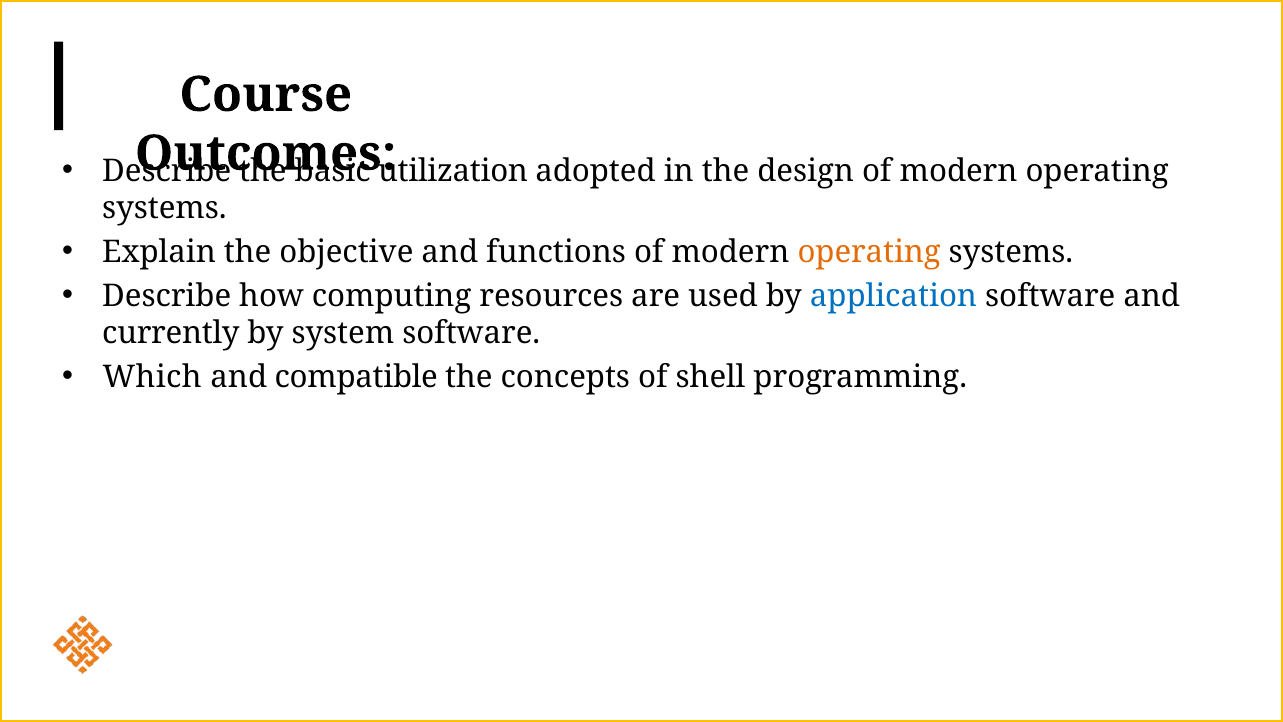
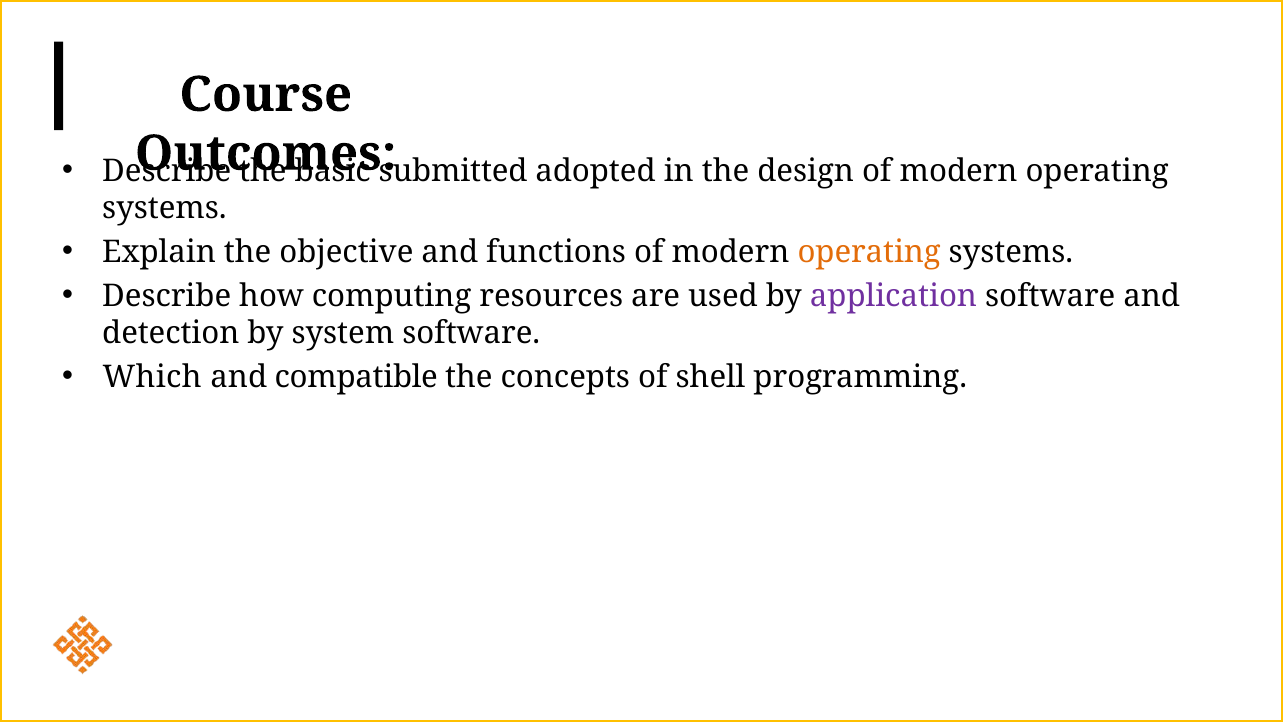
utilization: utilization -> submitted (453, 171)
application colour: blue -> purple (893, 296)
currently: currently -> detection (171, 333)
